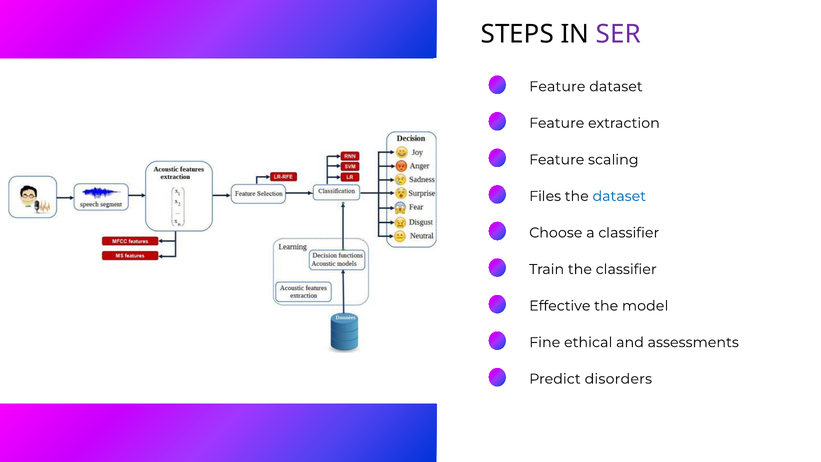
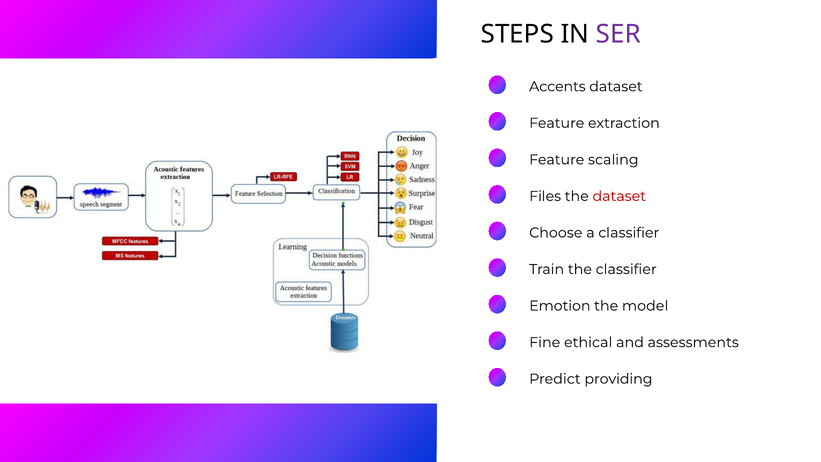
Feature: Feature -> Accents (557, 87)
dataset colour: blue -> red (619, 196)
Effective: Effective -> Emotion (560, 306)
disorders: disorders -> providing (618, 379)
